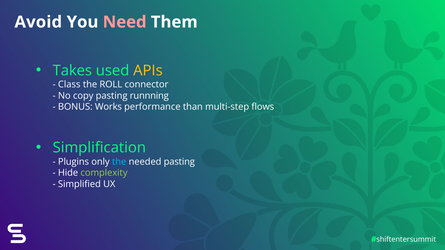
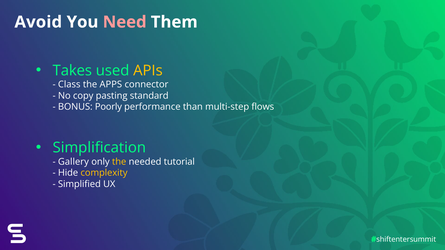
ROLL: ROLL -> APPS (111, 85)
runnning: runnning -> standard (149, 96)
Works: Works -> Poorly (108, 107)
Plugins: Plugins -> Gallery (73, 162)
the colour: light blue -> yellow (119, 162)
needed pasting: pasting -> tutorial (179, 162)
complexity colour: light green -> yellow (104, 173)
